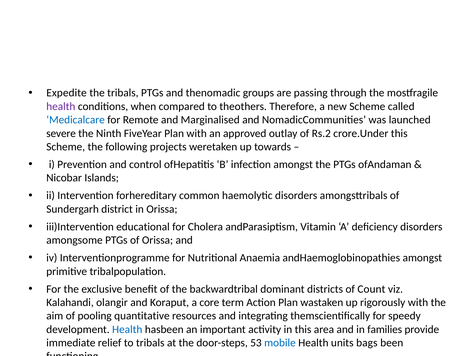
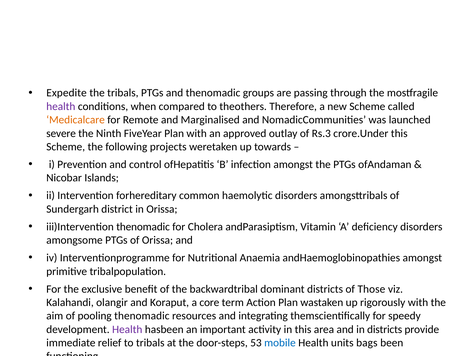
Medicalcare colour: blue -> orange (76, 120)
Rs.2: Rs.2 -> Rs.3 (321, 133)
iii)Intervention educational: educational -> thenomadic (143, 227)
Count: Count -> Those (371, 289)
pooling quantitative: quantitative -> thenomadic (142, 316)
Health colour: blue -> purple (127, 330)
in families: families -> districts (385, 330)
